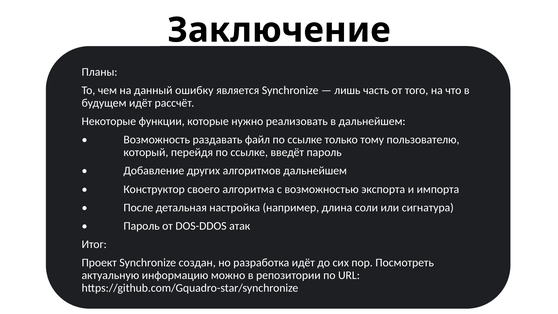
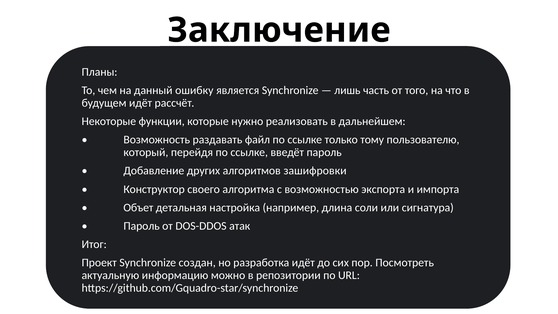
алгоритмов дальнейшем: дальнейшем -> зашифровки (315, 171)
После: После -> Объет (138, 207)
